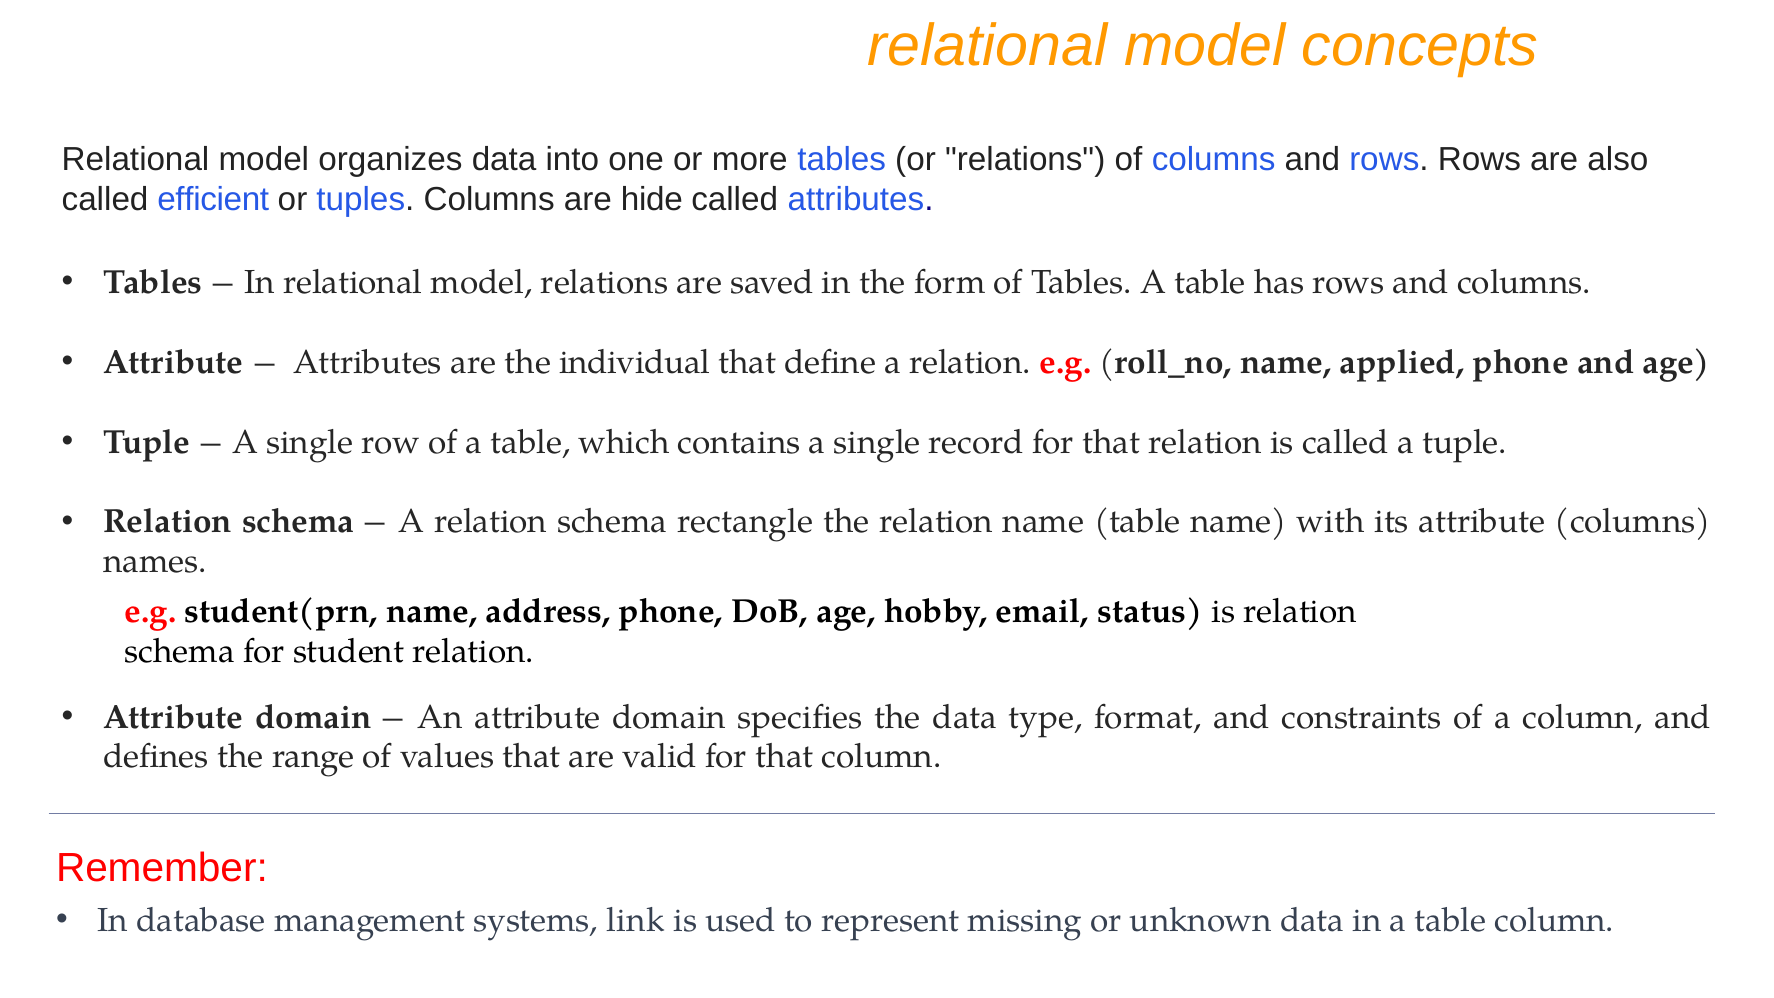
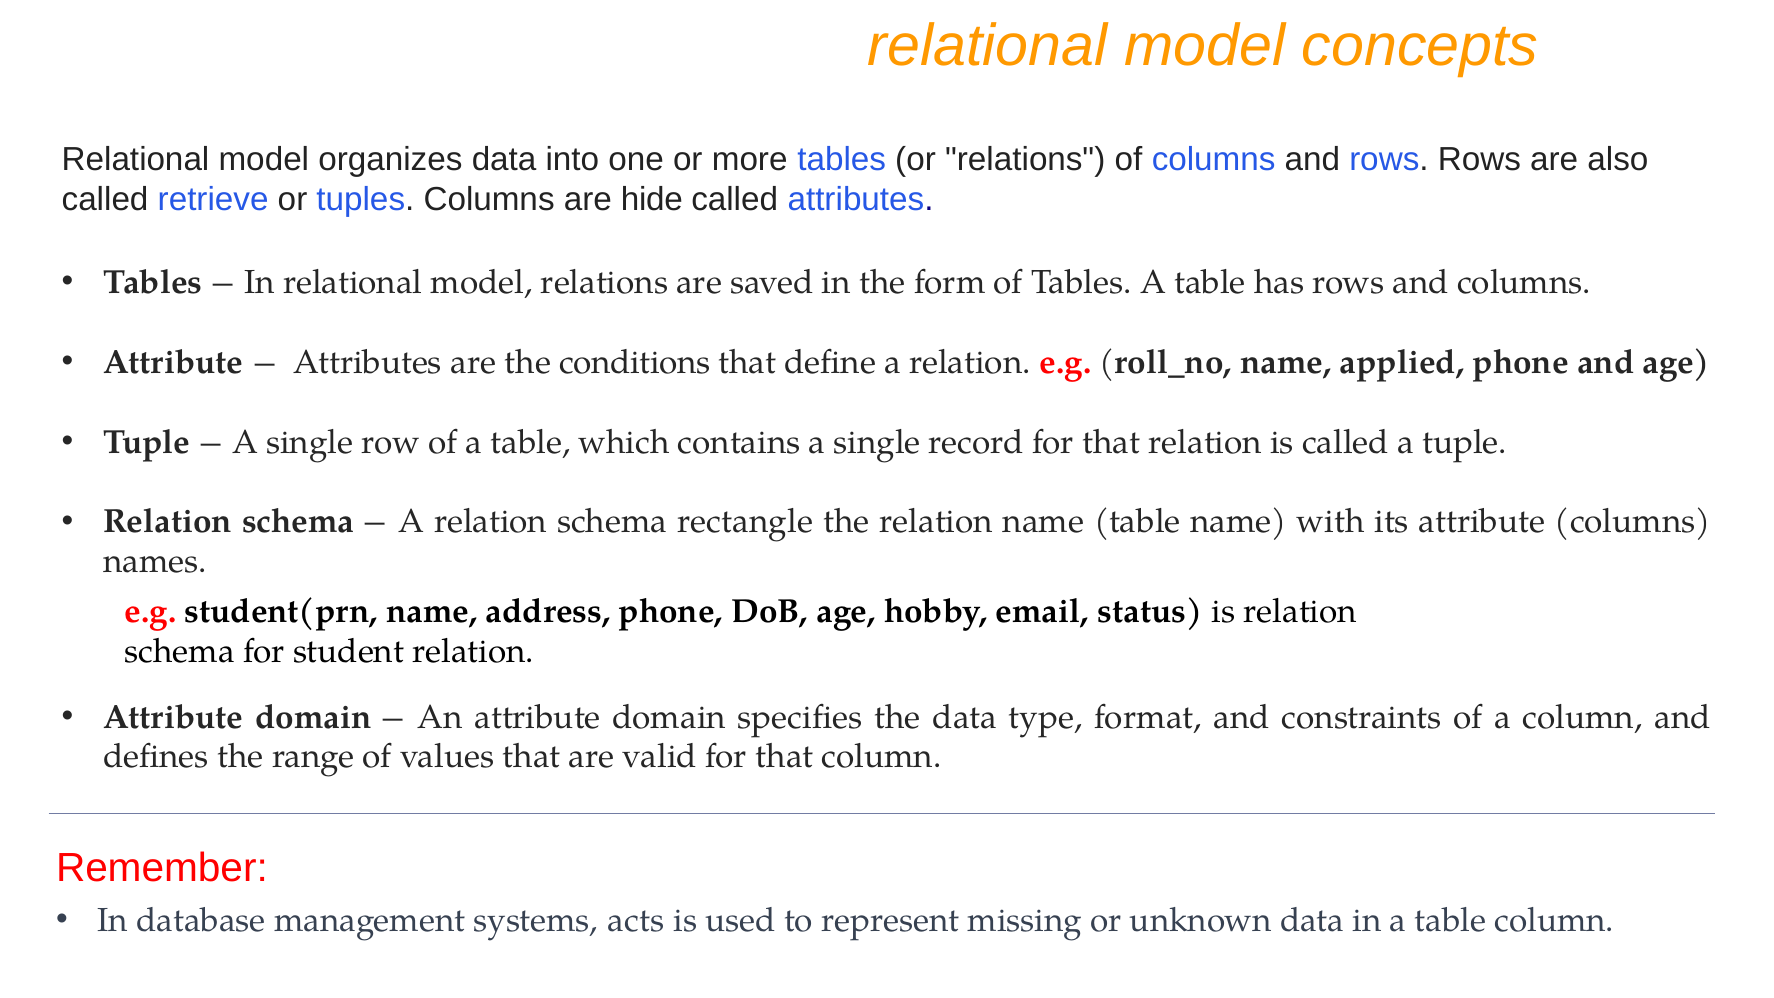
efficient: efficient -> retrieve (213, 200)
individual: individual -> conditions (635, 362)
link: link -> acts (636, 921)
